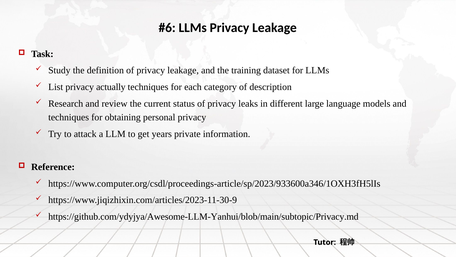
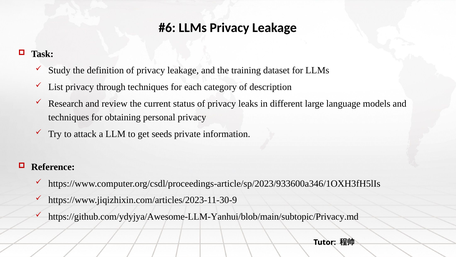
actually: actually -> through (111, 87)
years: years -> seeds (162, 134)
